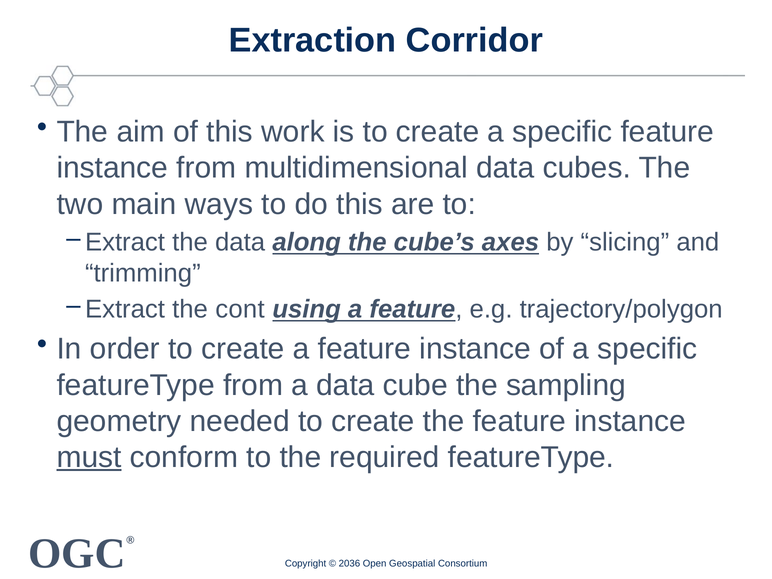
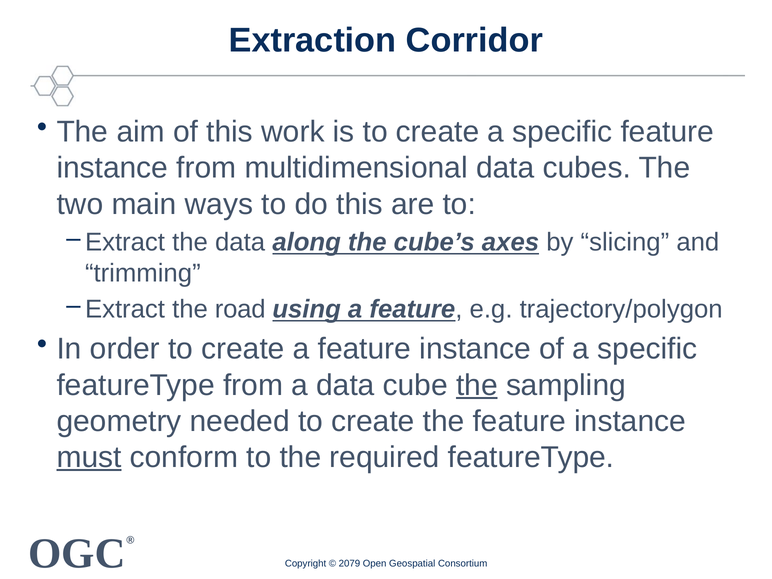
cont: cont -> road (240, 309)
the underline: none -> present (477, 385)
2036: 2036 -> 2079 (349, 564)
